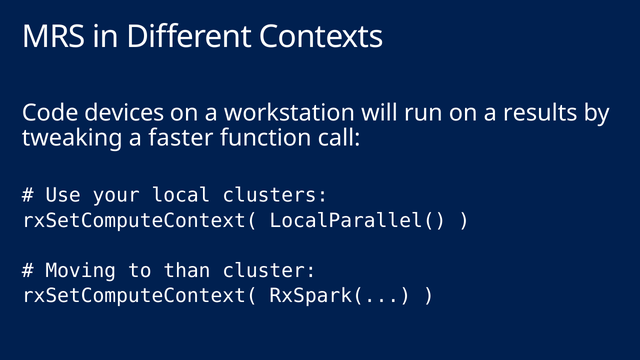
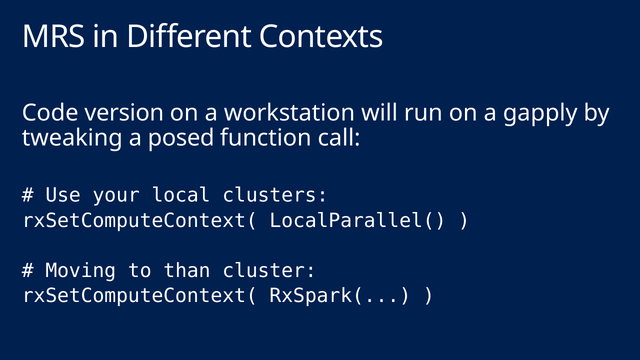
devices: devices -> version (124, 113)
results: results -> gapply (540, 113)
faster: faster -> posed (181, 138)
